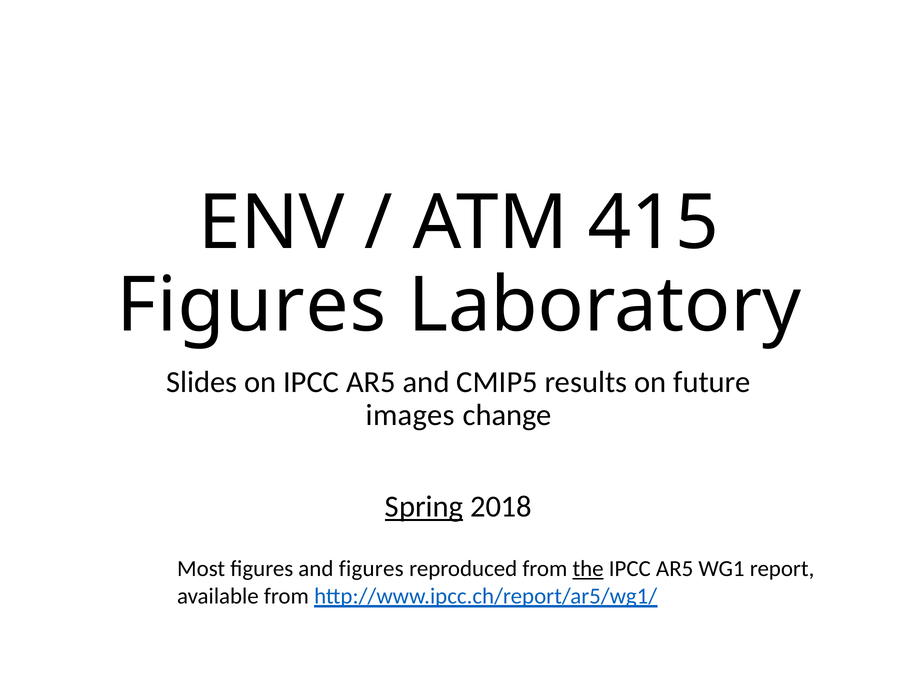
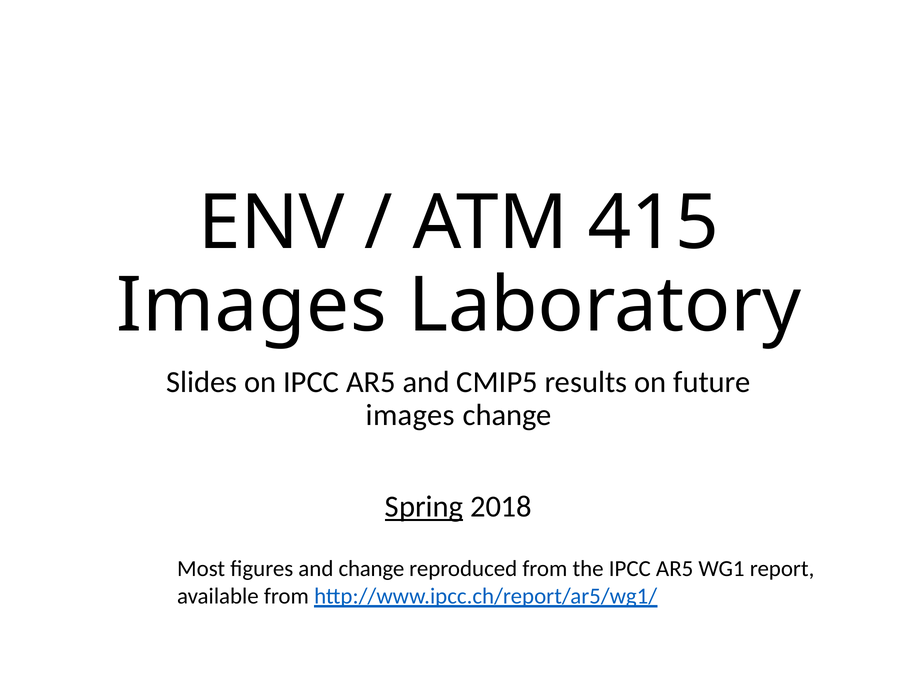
Figures: Figures -> Images (251, 306)
and figures: figures -> change (371, 569)
the underline: present -> none (588, 569)
